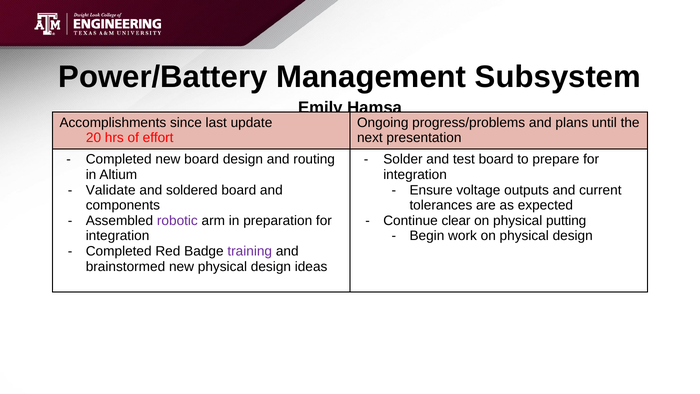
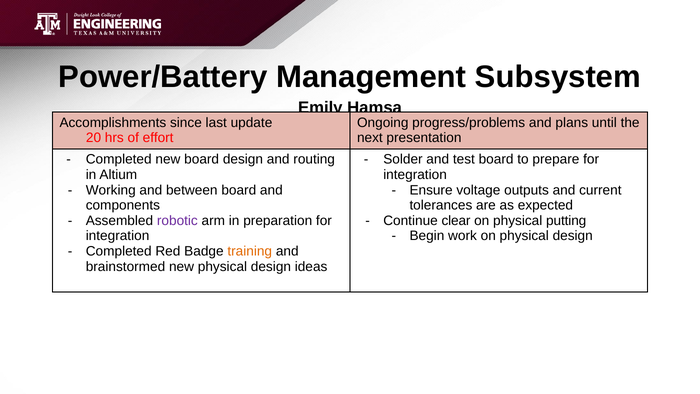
Validate: Validate -> Working (111, 190)
soldered: soldered -> between (192, 190)
training colour: purple -> orange (250, 251)
